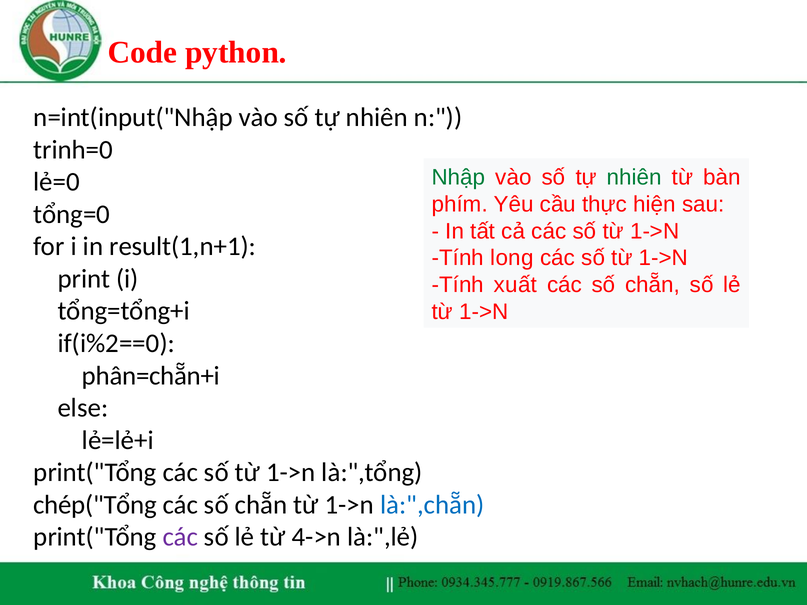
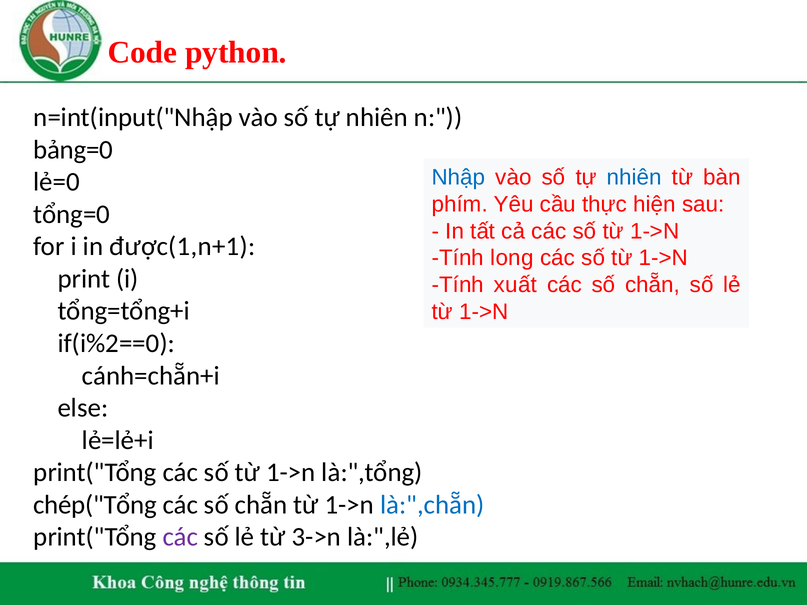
trinh=0: trinh=0 -> bảng=0 (73, 150)
Nhập colour: green -> blue (459, 177)
nhiên colour: green -> blue (634, 177)
result(1,n+1: result(1,n+1 -> được(1,n+1 (182, 247)
phân=chẵn+i: phân=chẵn+i -> cánh=chẵn+i (151, 376)
4->n: 4->n -> 3->n (316, 537)
